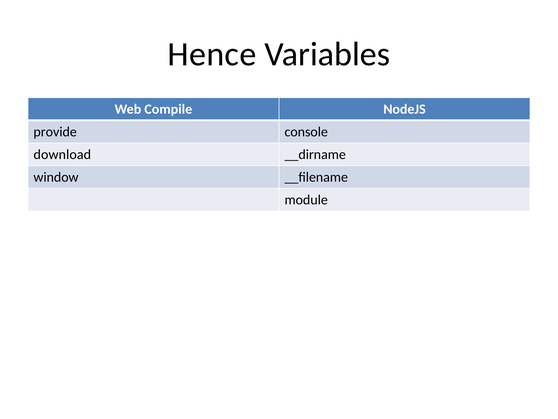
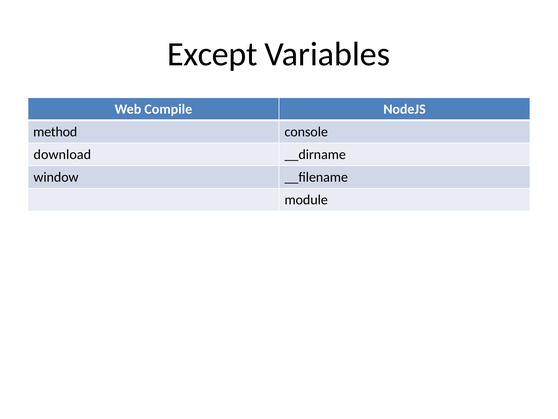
Hence: Hence -> Except (212, 54)
provide: provide -> method (55, 132)
